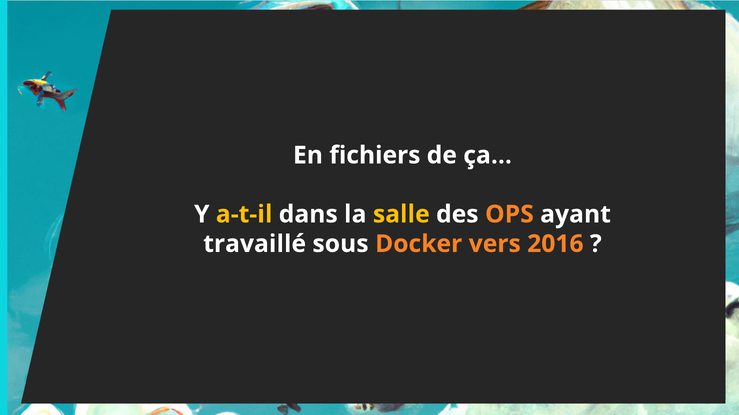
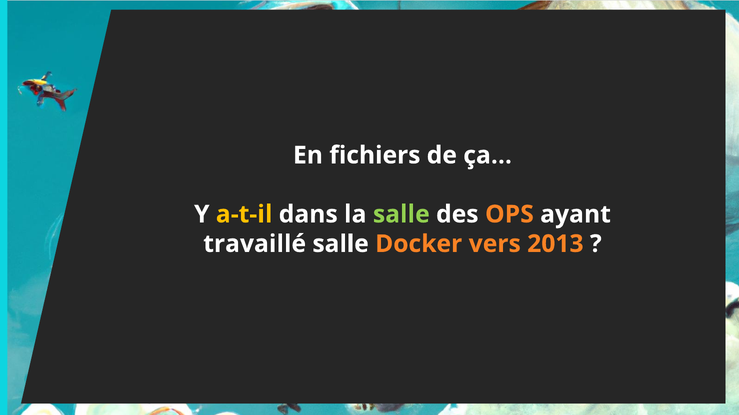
salle colour: yellow -> light green (401, 215)
travaillé sous: sous -> salle (341, 244)
2016: 2016 -> 2013 (555, 244)
